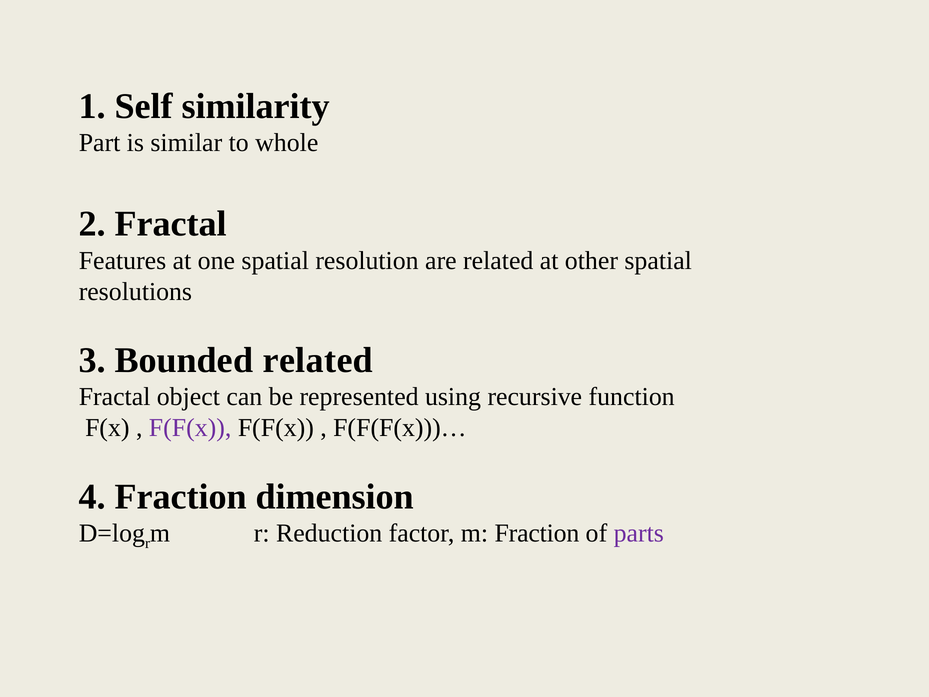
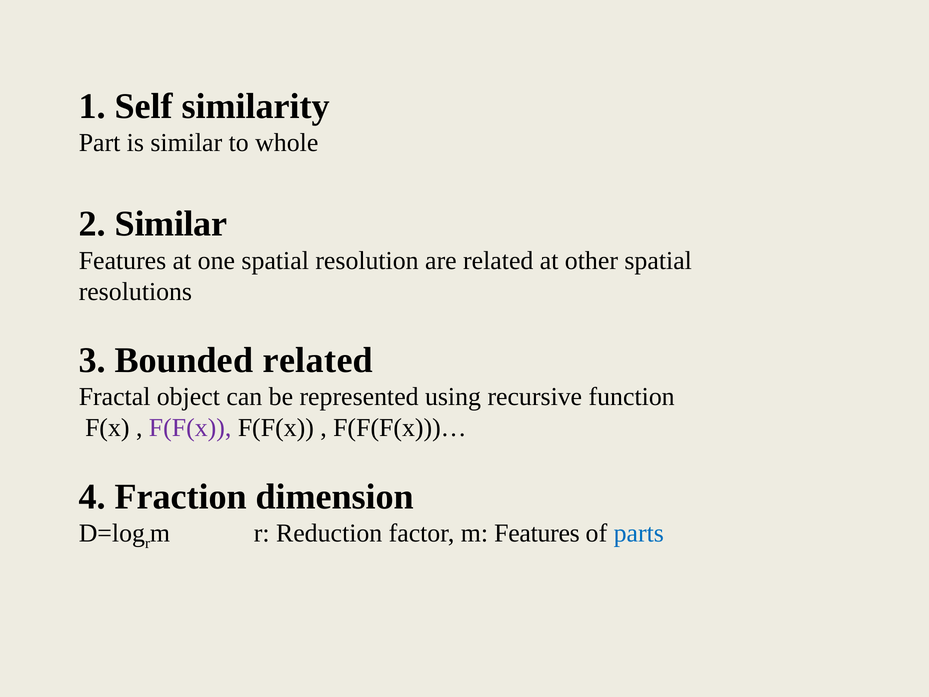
2 Fractal: Fractal -> Similar (171, 224)
m Fraction: Fraction -> Features (537, 533)
parts colour: purple -> blue (639, 533)
